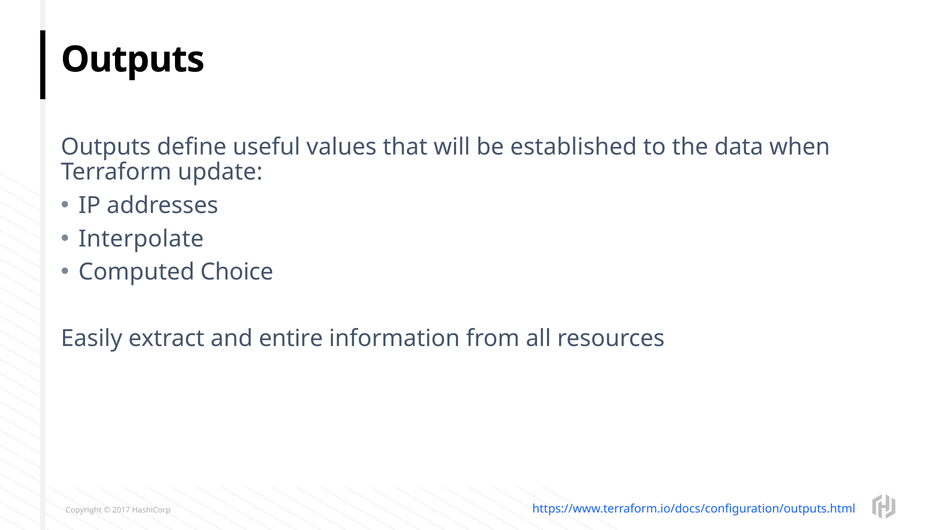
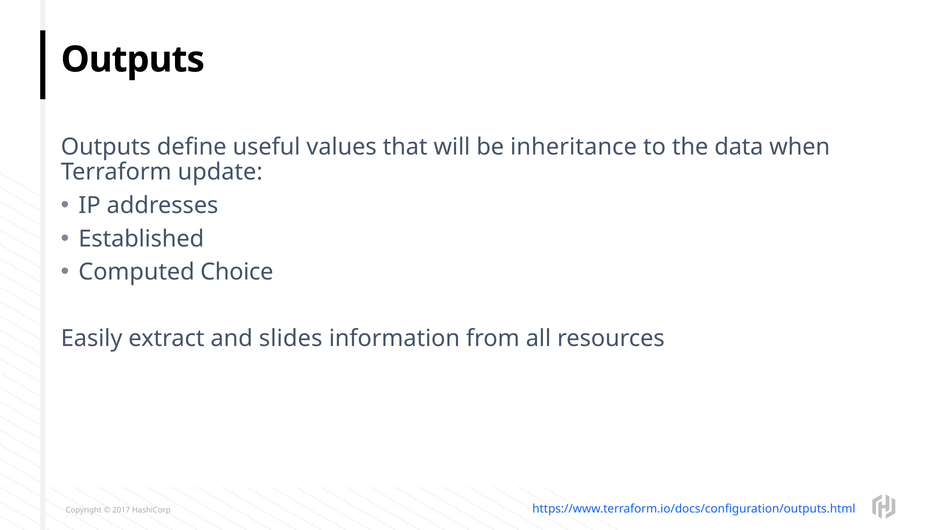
established: established -> inheritance (574, 147)
Interpolate: Interpolate -> Established (141, 238)
entire: entire -> slides (291, 338)
